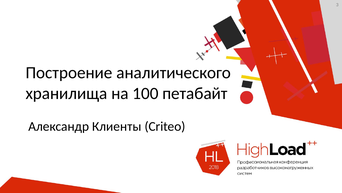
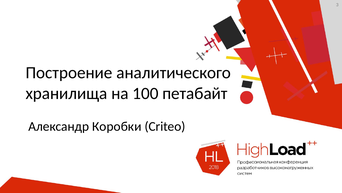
Клиенты: Клиенты -> Коробки (117, 126)
